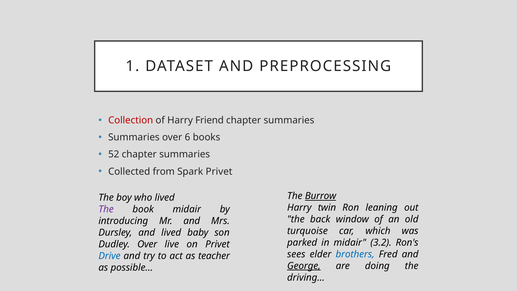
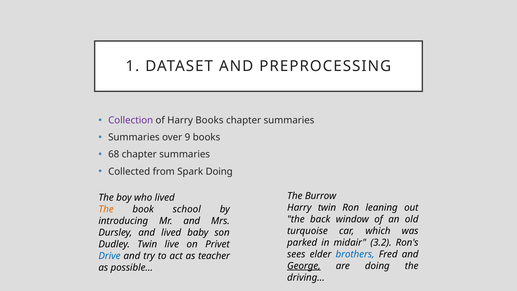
Collection colour: red -> purple (131, 120)
Harry Friend: Friend -> Books (209, 120)
6: 6 -> 9 (188, 137)
52: 52 -> 68 (114, 154)
Spark Privet: Privet -> Doing (219, 171)
Burrow underline: present -> none (321, 196)
The colour: purple -> orange (106, 209)
book midair: midair -> school (187, 209)
Dudley Over: Over -> Twin (147, 244)
